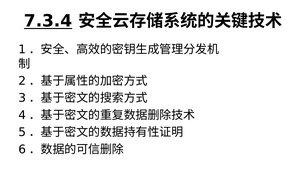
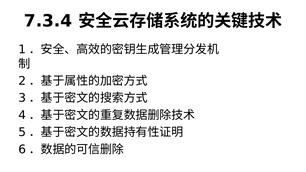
7.3.4 underline: present -> none (48, 21)
